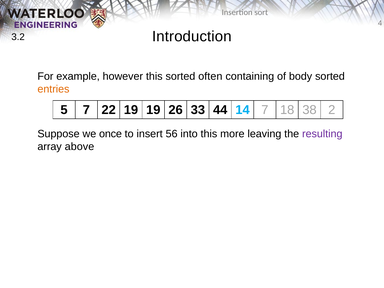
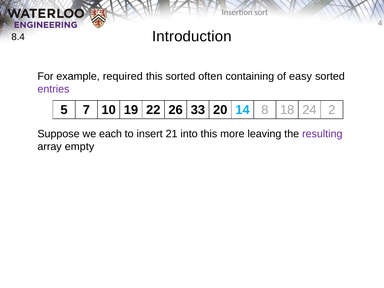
3.2: 3.2 -> 8.4 (18, 37)
however: however -> required (123, 76)
body: body -> easy (301, 76)
entries colour: orange -> purple (53, 89)
22: 22 -> 10 (109, 110)
19 19: 19 -> 22 (153, 110)
44: 44 -> 20 (220, 110)
14 7: 7 -> 8 (265, 110)
38: 38 -> 24 (309, 110)
once: once -> each (110, 134)
56: 56 -> 21 (172, 134)
above: above -> empty (79, 147)
